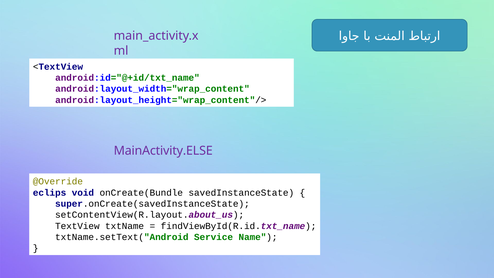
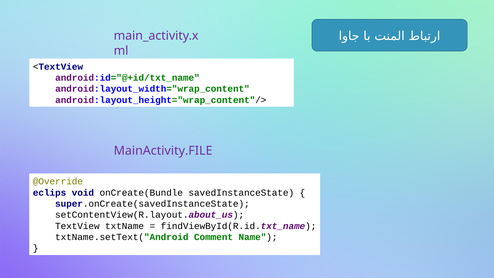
MainActivity.ELSE: MainActivity.ELSE -> MainActivity.FILE (163, 151)
Service: Service -> Comment (214, 237)
